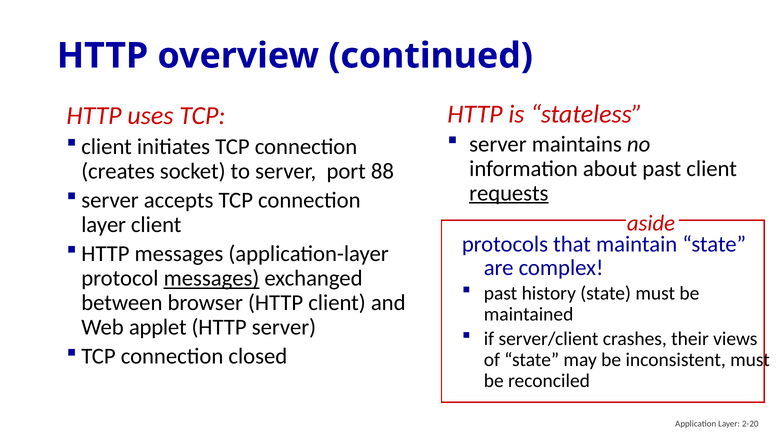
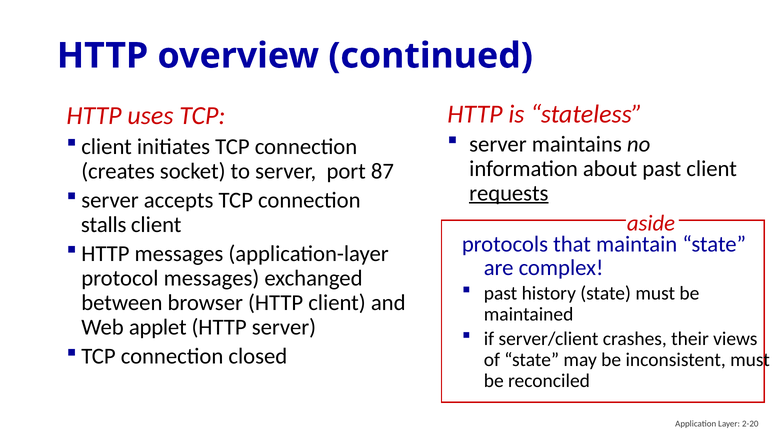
88: 88 -> 87 (382, 171)
layer: layer -> stalls (104, 225)
messages underline: present -> none (211, 278)
